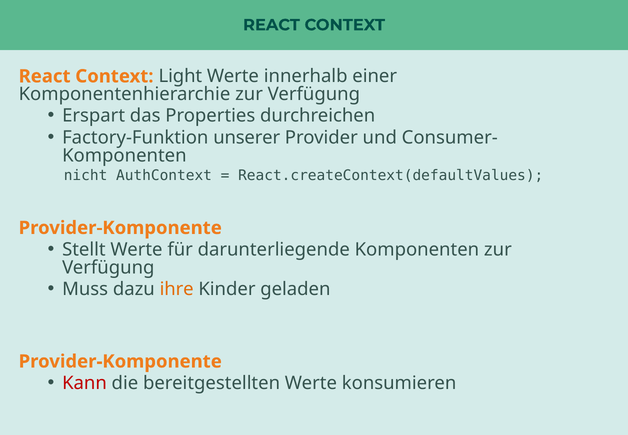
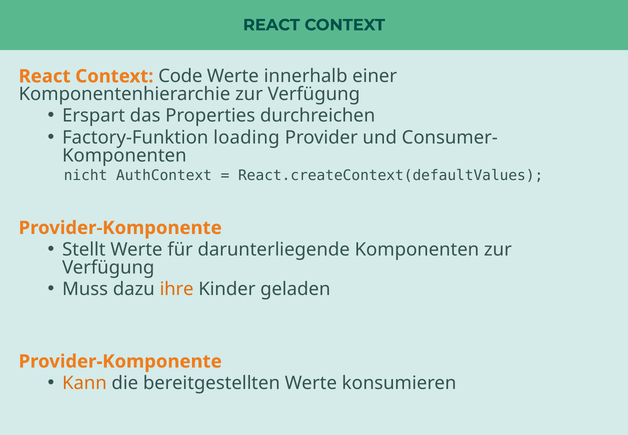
Light: Light -> Code (180, 76)
unserer: unserer -> loading (247, 137)
Kann colour: red -> orange (85, 383)
